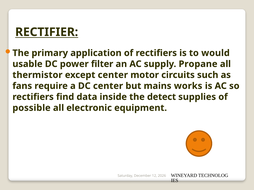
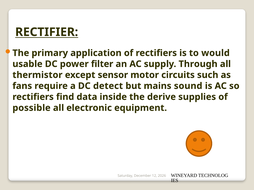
Propane: Propane -> Through (198, 64)
except center: center -> sensor (113, 75)
DC center: center -> detect (108, 86)
works: works -> sound (188, 86)
detect: detect -> derive (161, 97)
